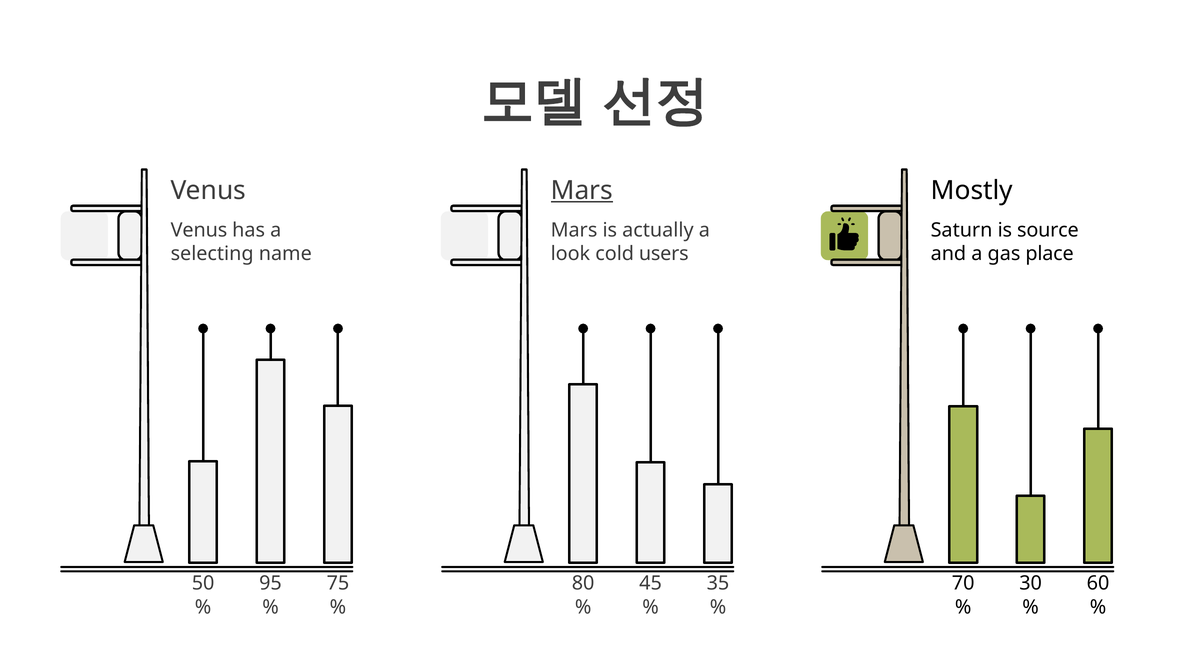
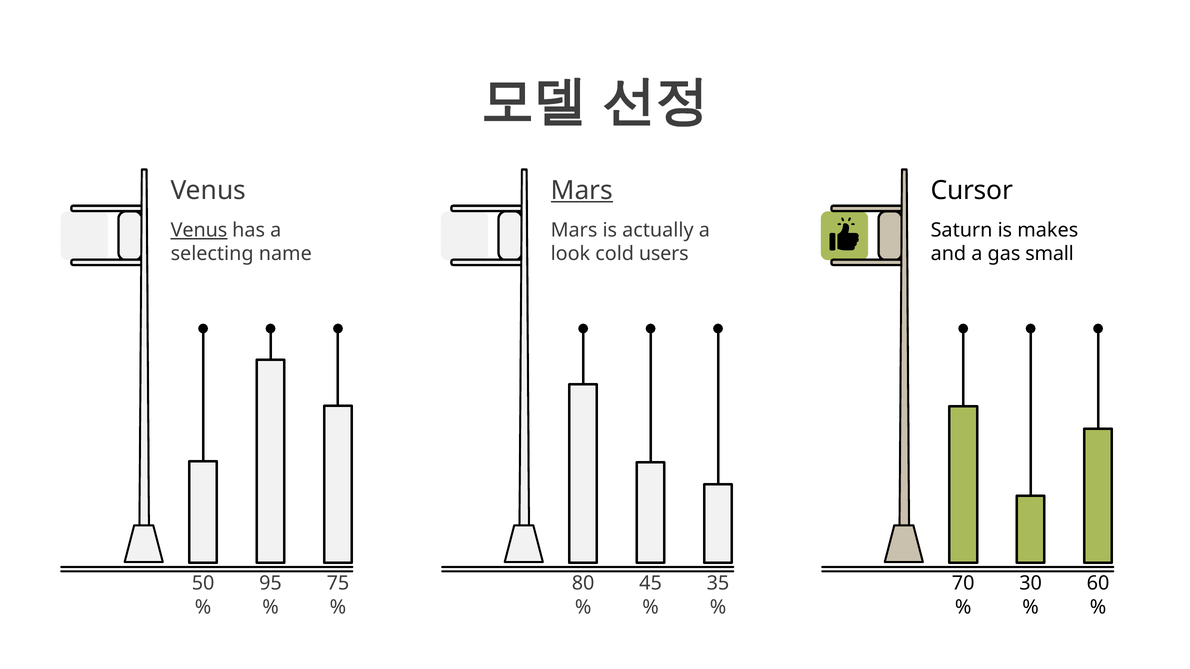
Mostly: Mostly -> Cursor (972, 190)
Venus underline: none -> present (199, 230)
source: source -> makes (1048, 230)
place: place -> small (1050, 254)
